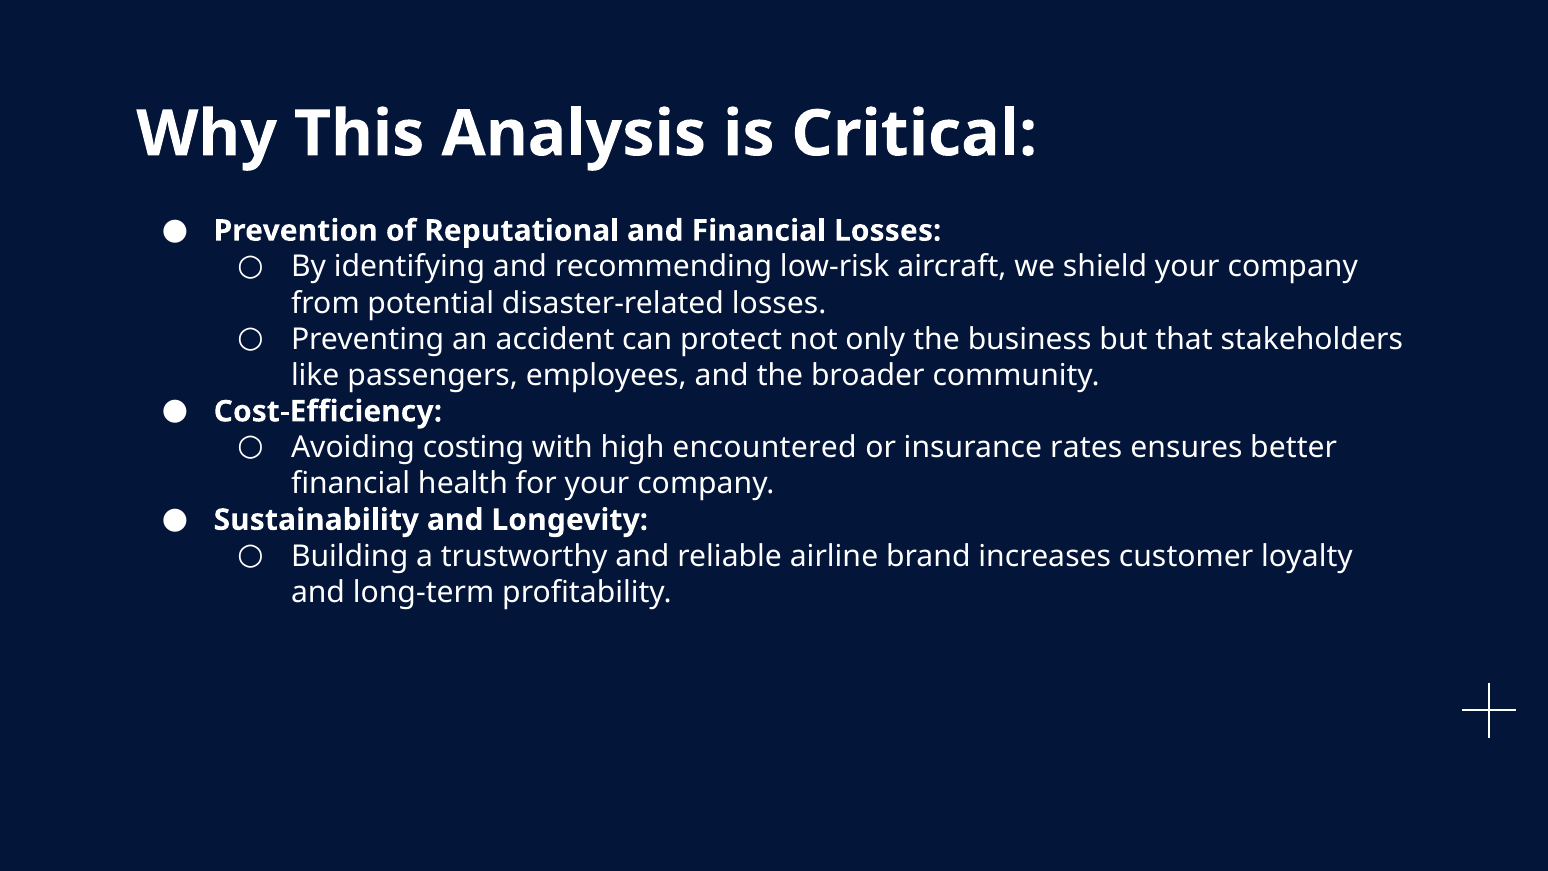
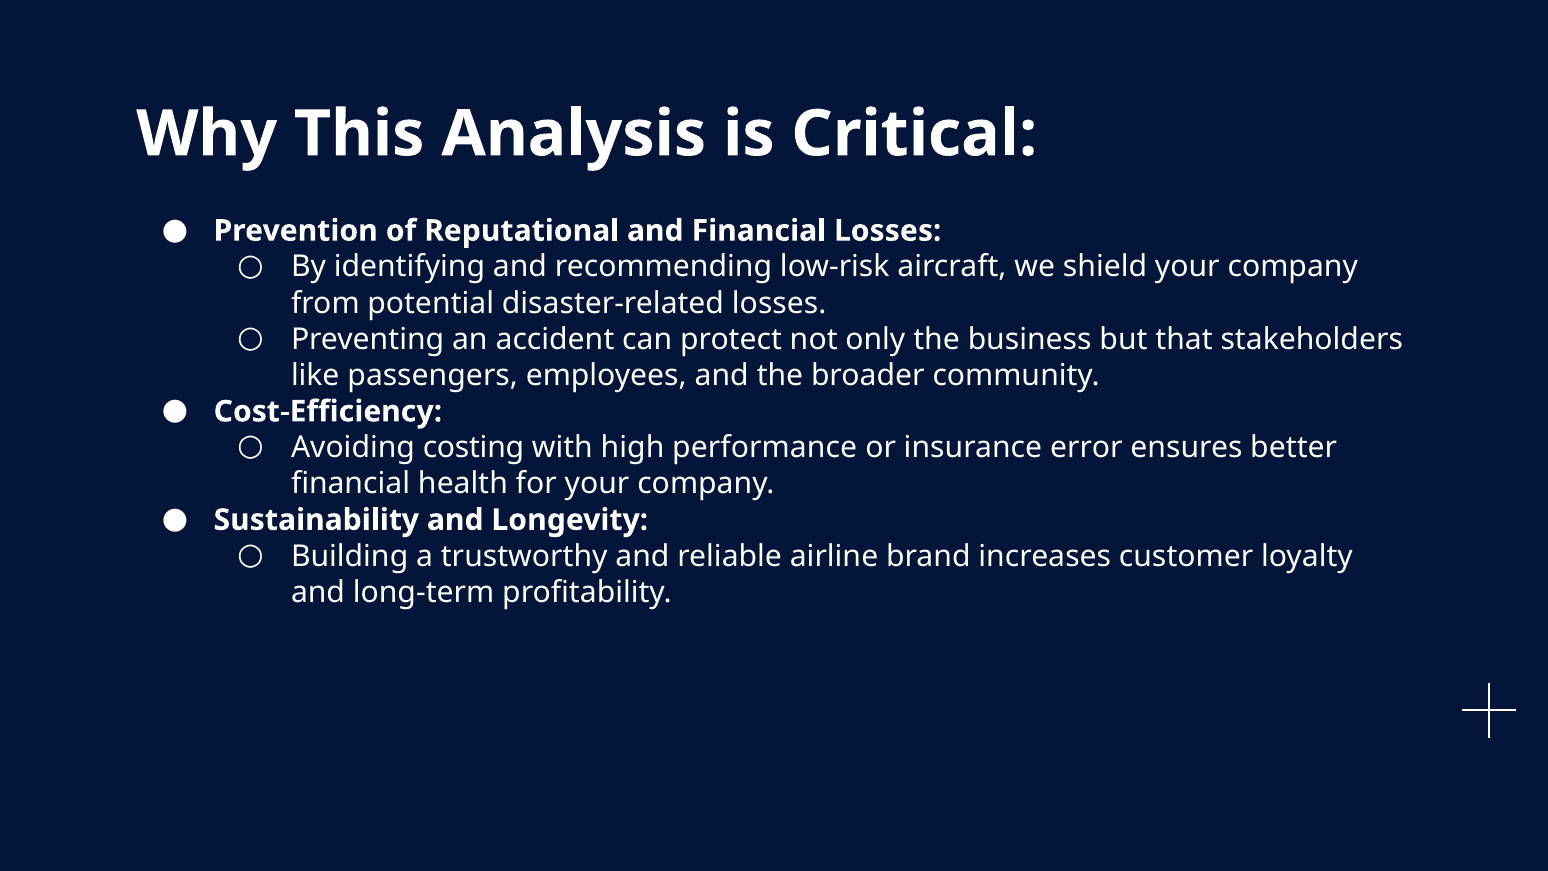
encountered: encountered -> performance (765, 448)
rates: rates -> error (1086, 448)
